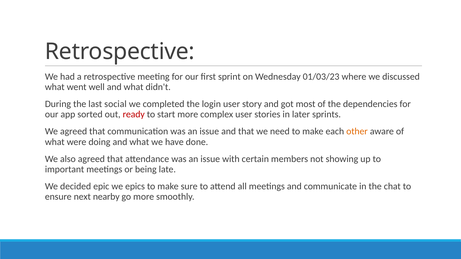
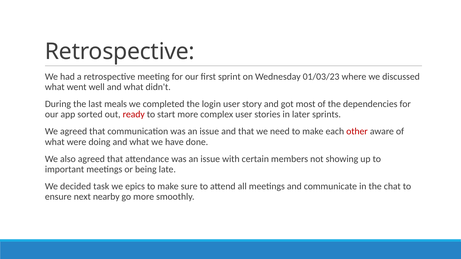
social: social -> meals (116, 104)
other colour: orange -> red (357, 132)
epic: epic -> task (101, 187)
